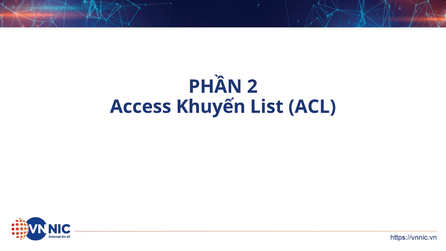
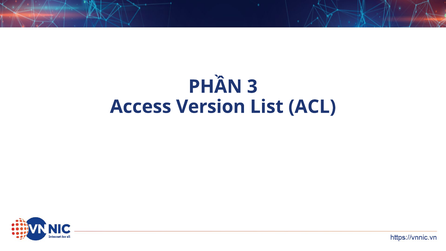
2: 2 -> 3 (252, 87)
Khuyến: Khuyến -> Version (211, 107)
